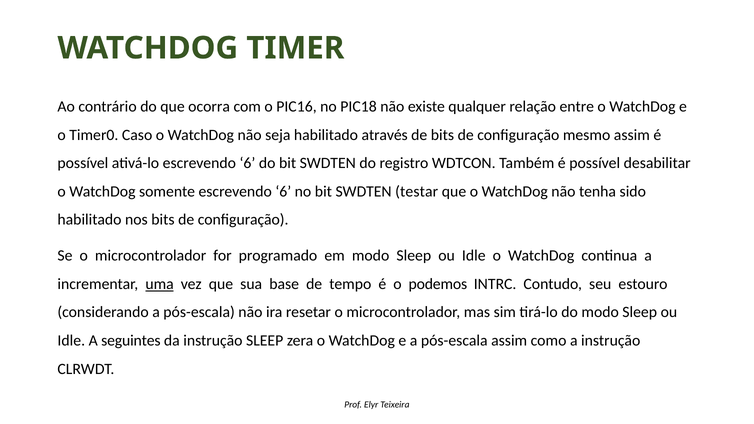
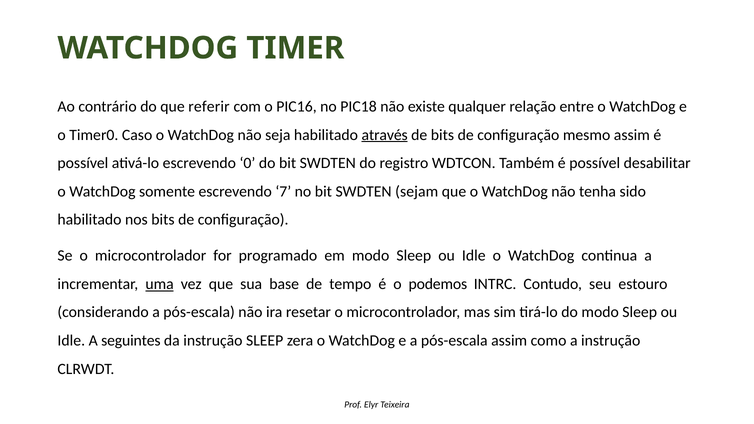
ocorra: ocorra -> referir (209, 107)
através underline: none -> present (385, 135)
ativá-lo escrevendo 6: 6 -> 0 (247, 163)
somente escrevendo 6: 6 -> 7 (283, 191)
testar: testar -> sejam (417, 191)
